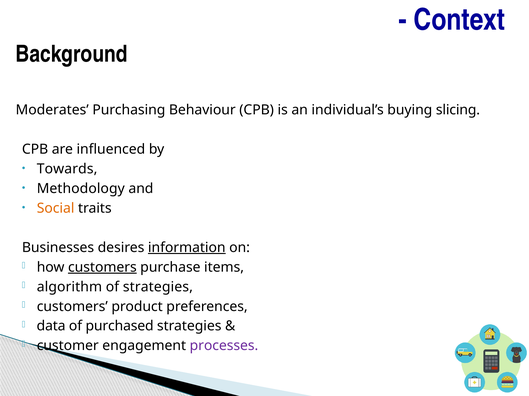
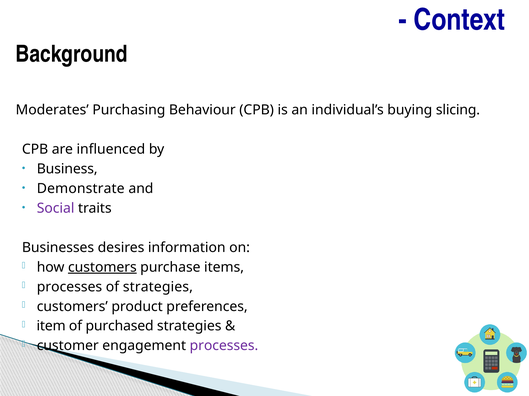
Towards: Towards -> Business (67, 169)
Methodology: Methodology -> Demonstrate (81, 189)
Social colour: orange -> purple (56, 209)
information underline: present -> none (187, 248)
algorithm: algorithm -> processes (69, 287)
data: data -> item (51, 327)
